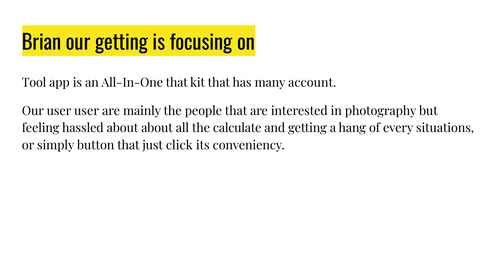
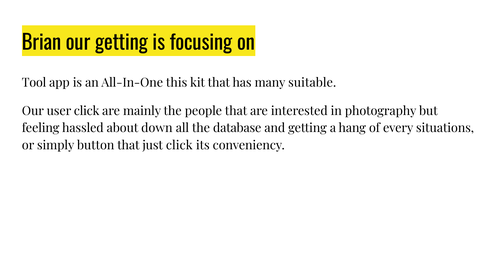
All-In-One that: that -> this (177, 83)
account: account -> suitable (312, 83)
user user: user -> click (87, 111)
about about: about -> down (157, 128)
calculate: calculate -> database (237, 128)
